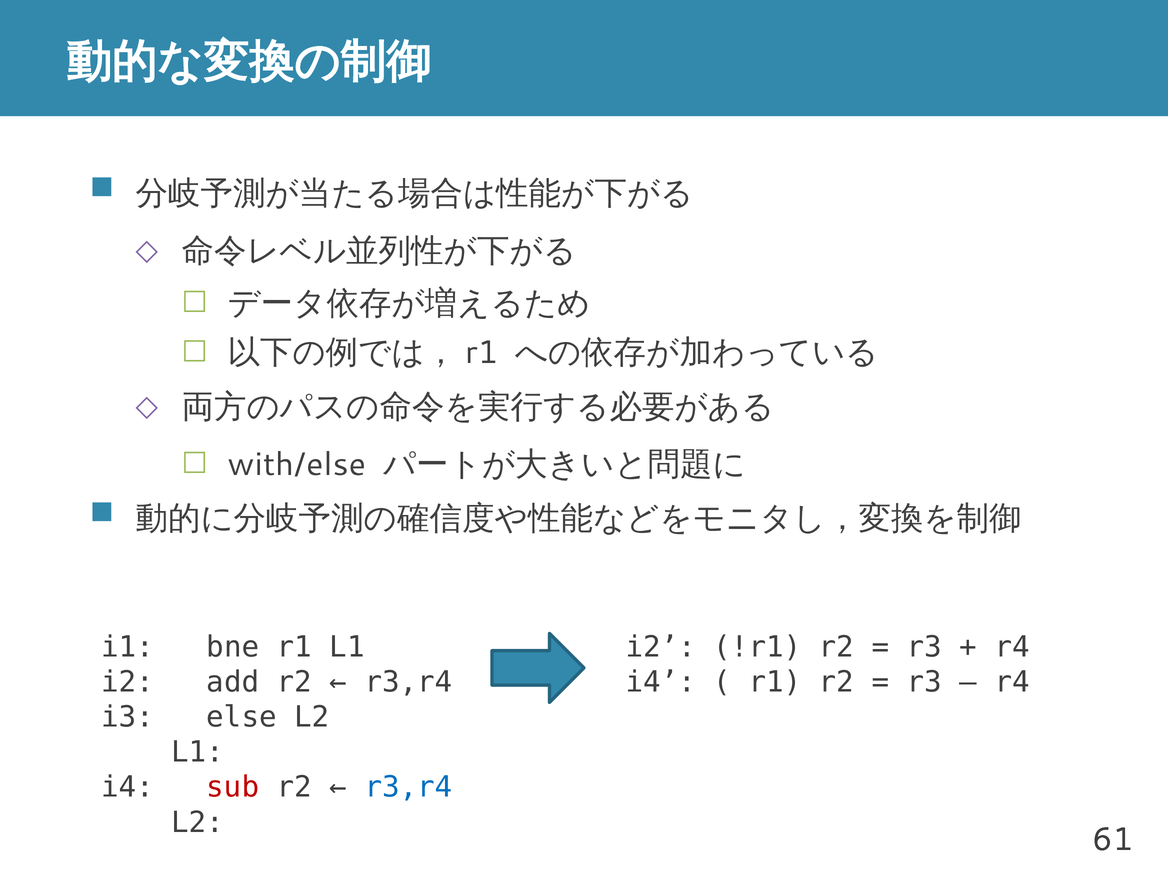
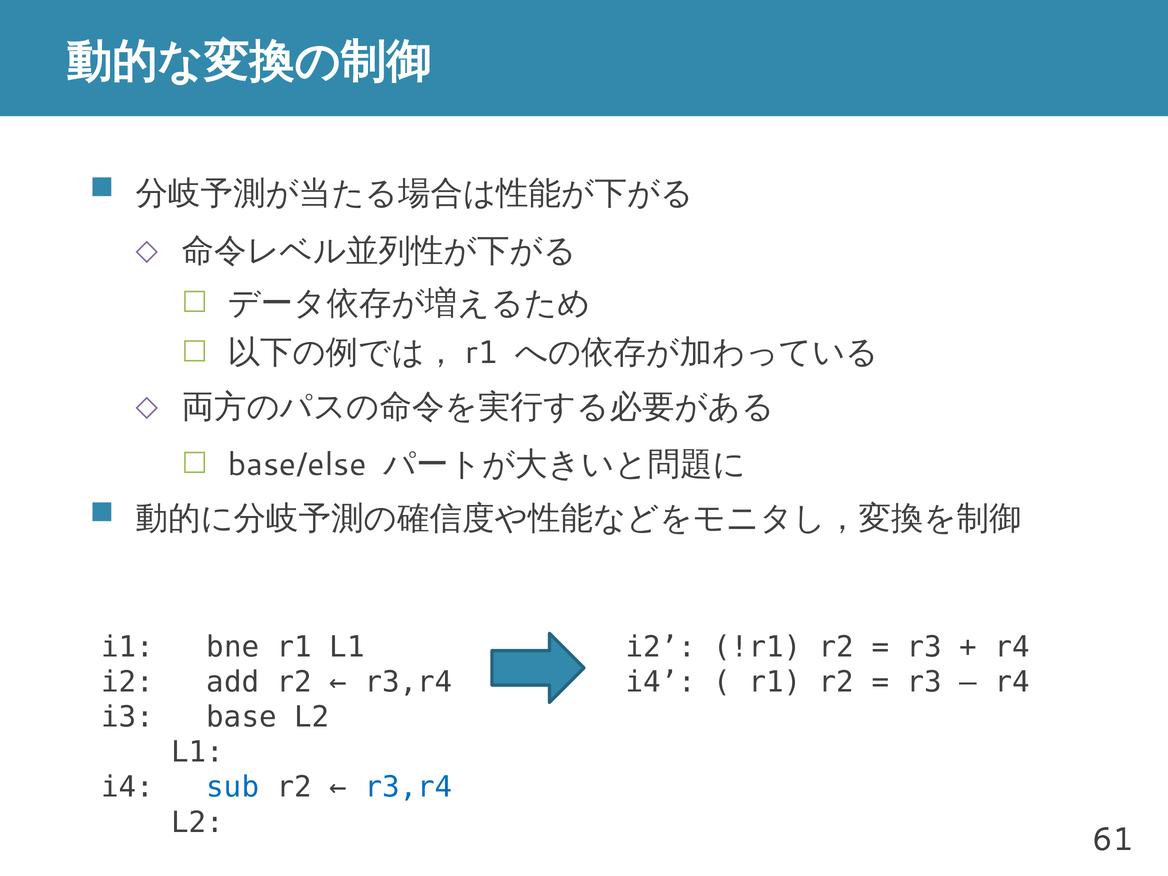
with/else: with/else -> base/else (297, 464)
else: else -> base (242, 717)
sub colour: red -> blue (233, 787)
